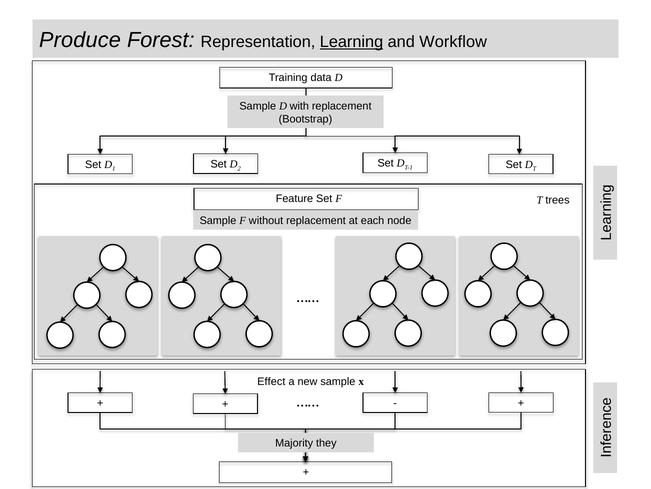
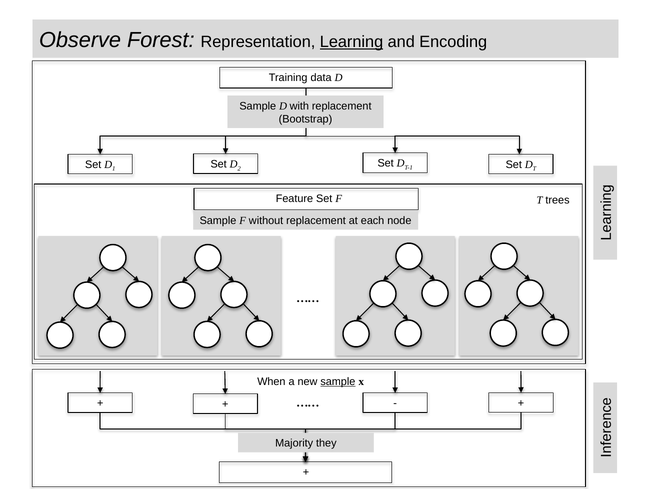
Produce: Produce -> Observe (80, 40)
Workflow: Workflow -> Encoding (453, 42)
Effect: Effect -> When (271, 381)
sample underline: none -> present (338, 381)
